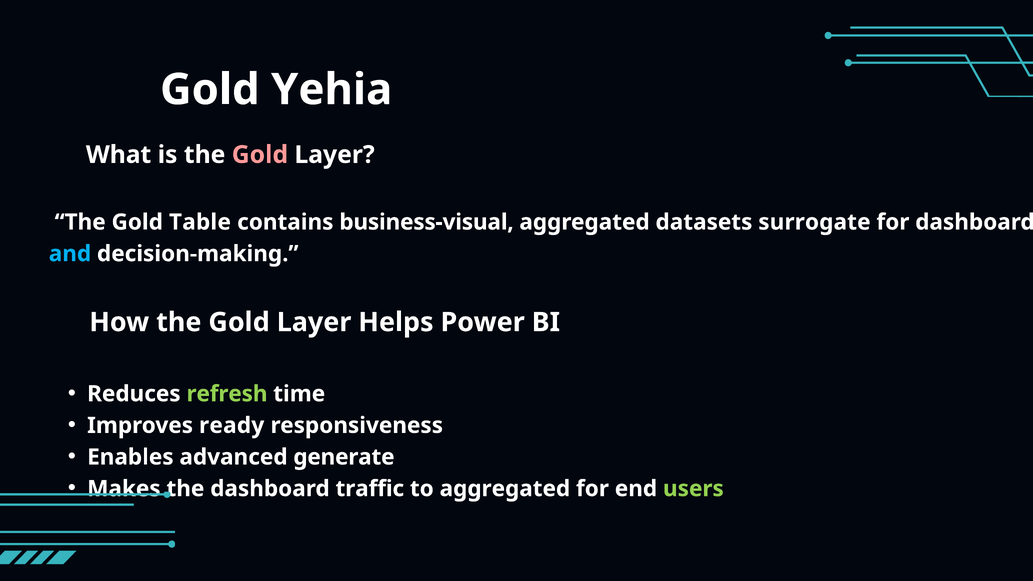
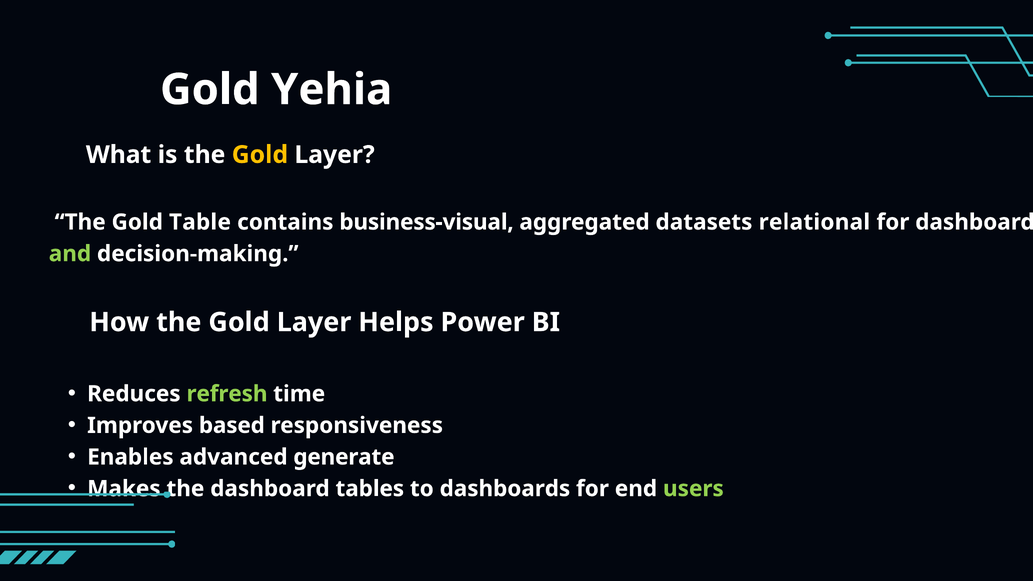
Gold colour: pink -> yellow (260, 155)
surrogate: surrogate -> relational (814, 222)
and colour: light blue -> light green (70, 254)
ready: ready -> based (232, 426)
traffic: traffic -> tables (370, 489)
to aggregated: aggregated -> dashboards (505, 489)
